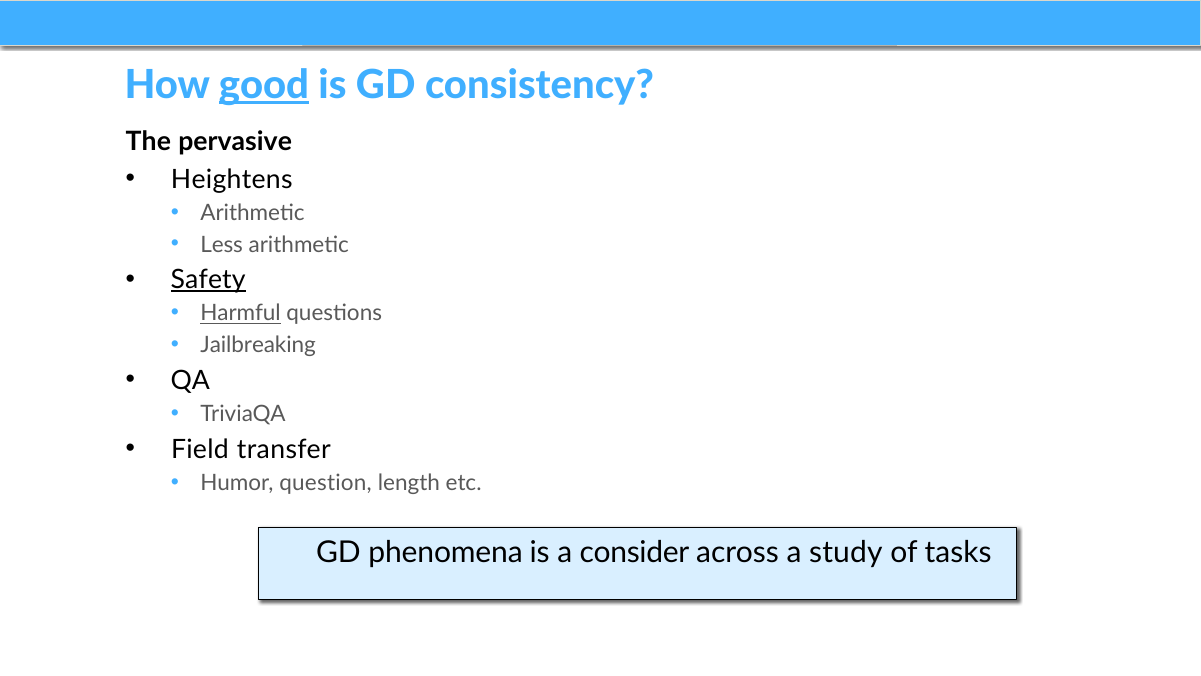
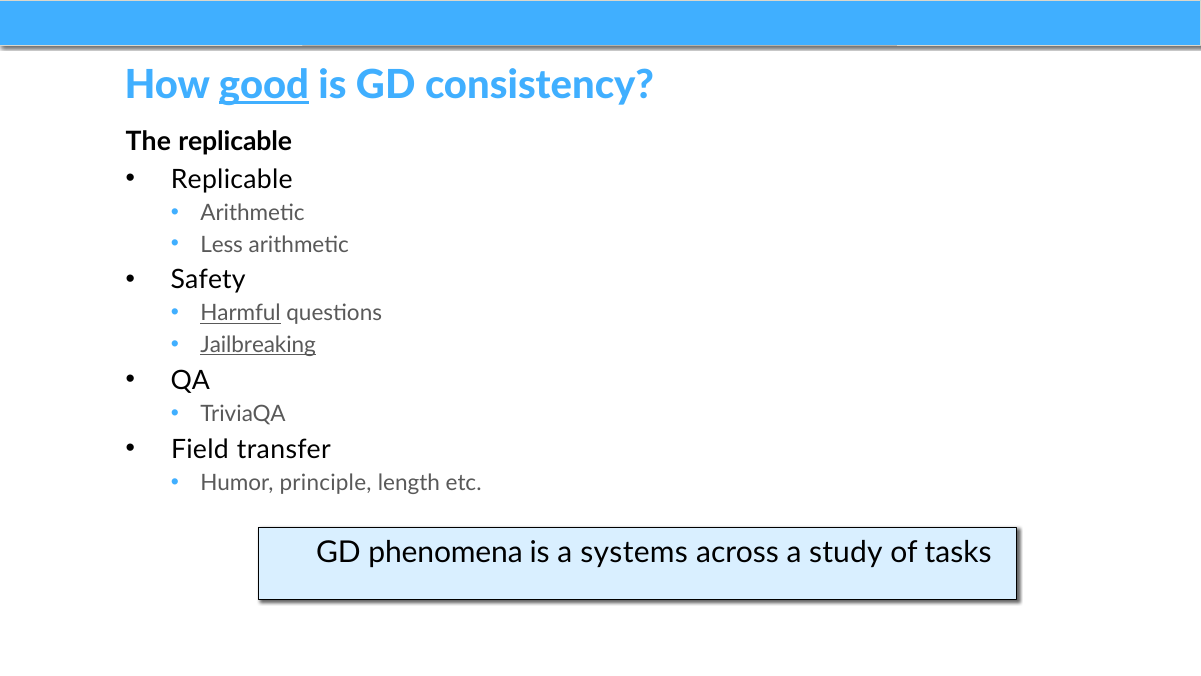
The pervasive: pervasive -> replicable (235, 142)
Heightens: Heightens -> Replicable (232, 179)
Safety underline: present -> none (208, 280)
Jailbreaking underline: none -> present (258, 345)
question: question -> principle (326, 483)
consider: consider -> systems (634, 552)
